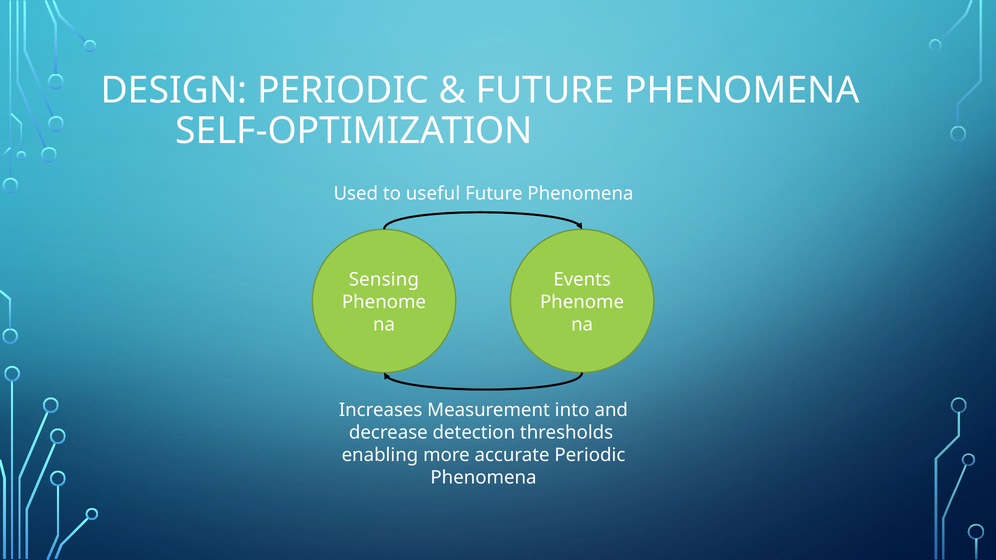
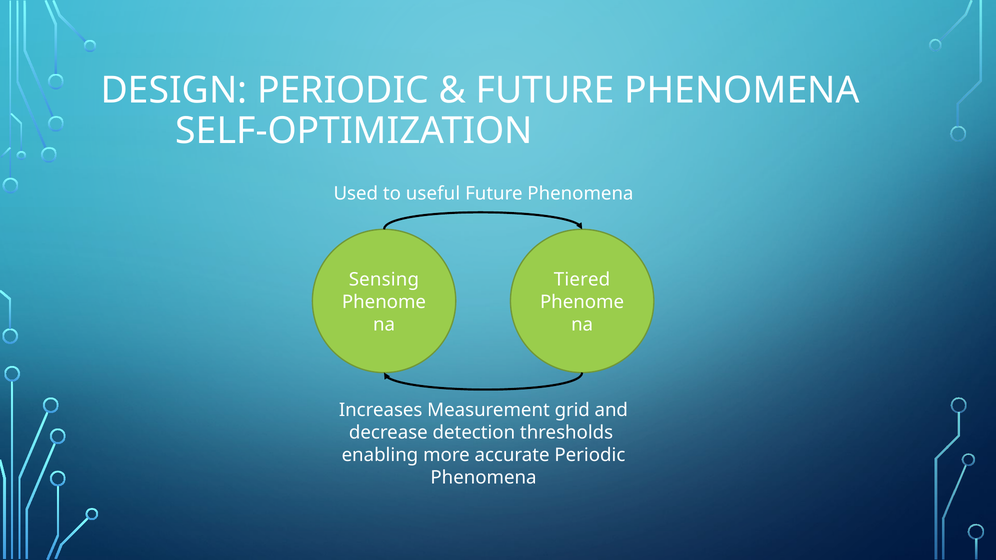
Events: Events -> Tiered (582, 280)
into: into -> grid (572, 410)
